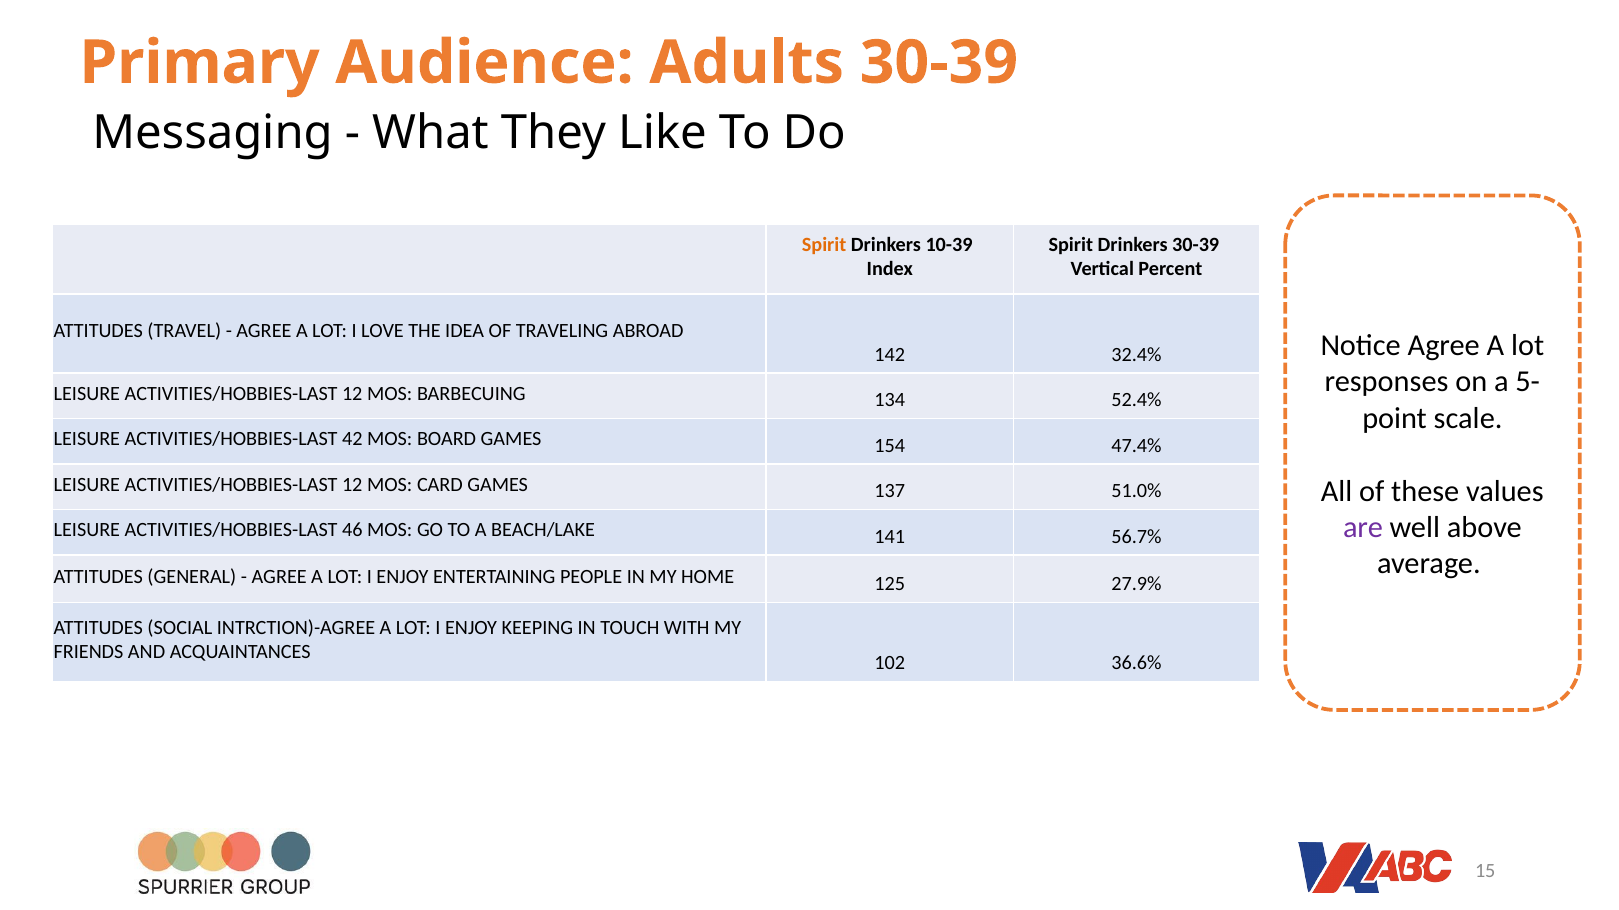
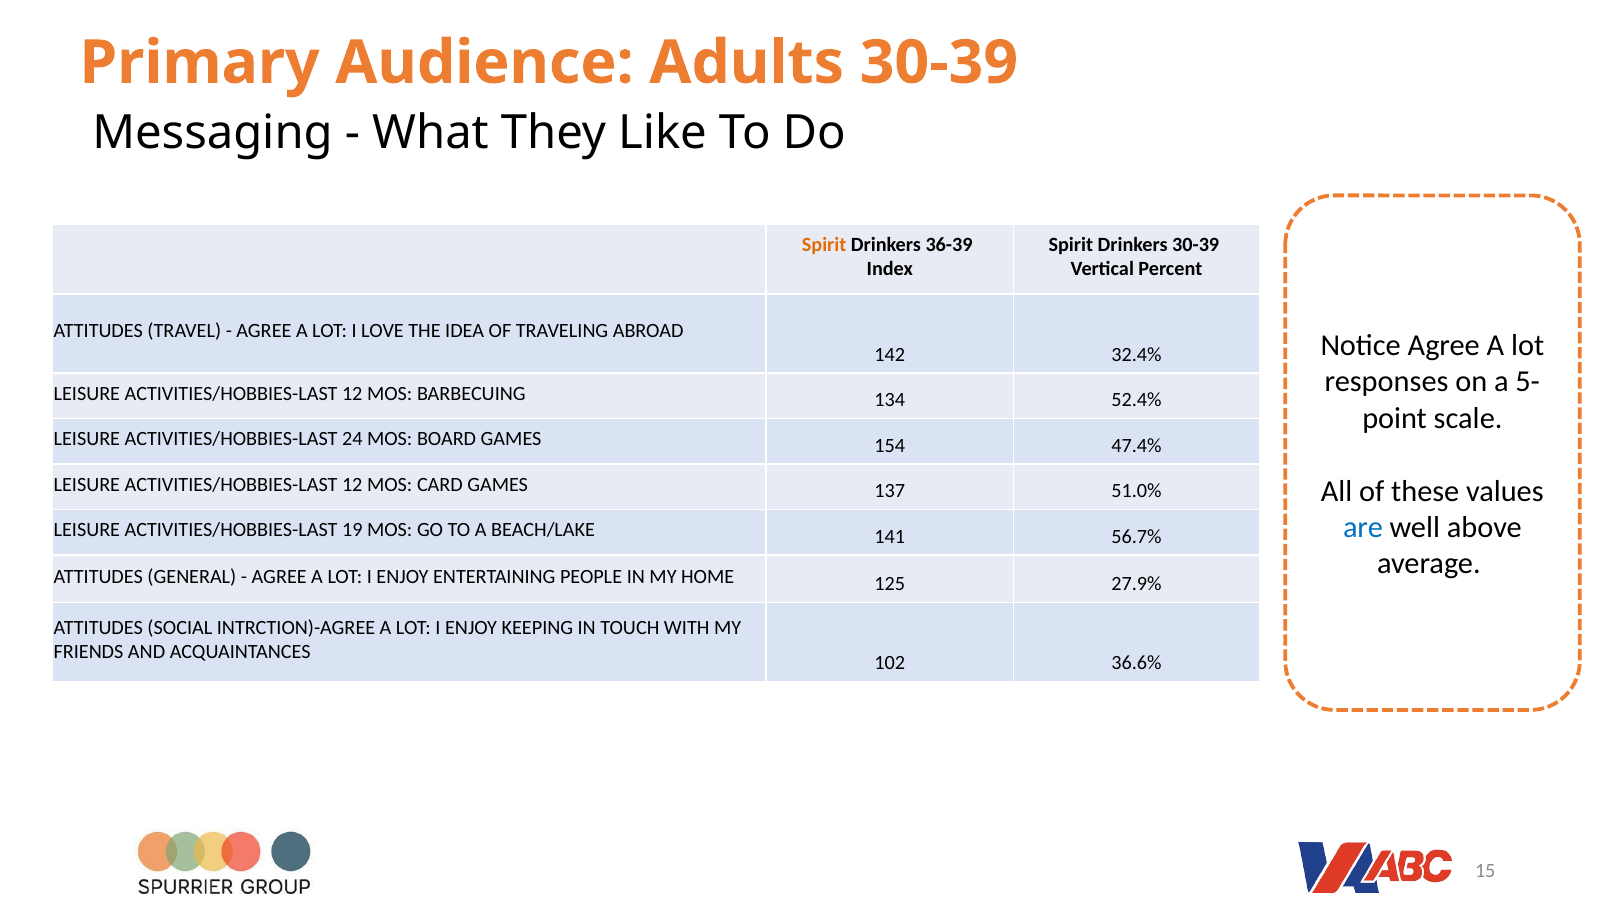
10-39: 10-39 -> 36-39 (949, 245)
42: 42 -> 24 (352, 439)
are colour: purple -> blue (1363, 528)
46: 46 -> 19 (352, 530)
